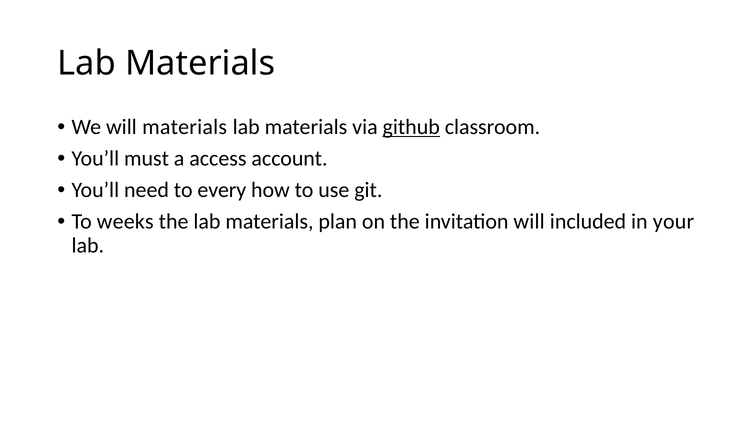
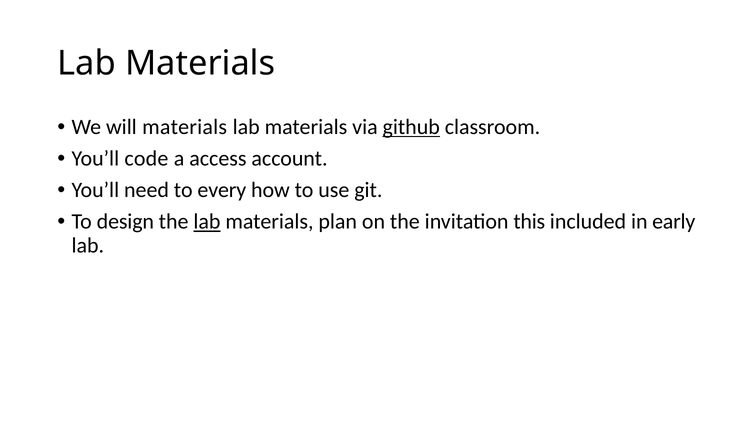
must: must -> code (146, 159)
weeks: weeks -> design (125, 222)
lab underline: none -> present (207, 222)
invitation will: will -> this (529, 222)
your: your -> early (674, 222)
